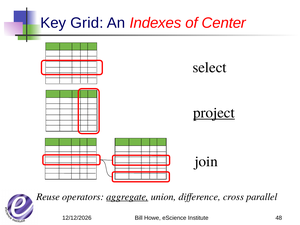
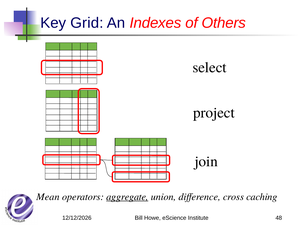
Center: Center -> Others (224, 23)
project underline: present -> none (214, 113)
Reuse: Reuse -> Mean (48, 197)
parallel: parallel -> caching (262, 197)
